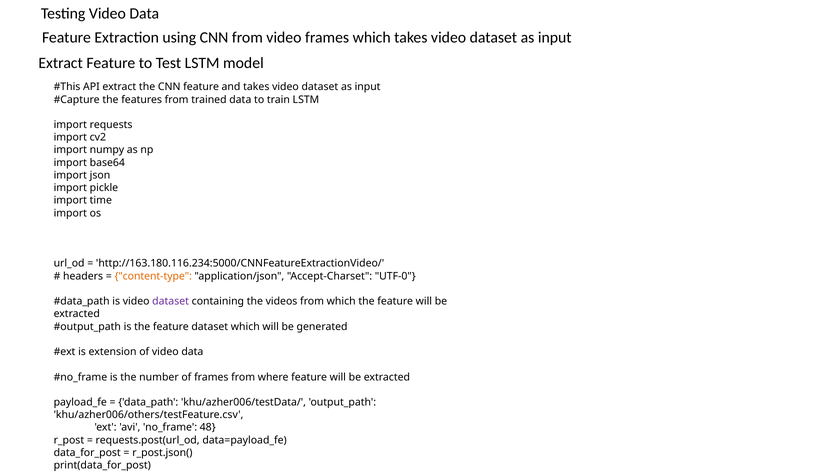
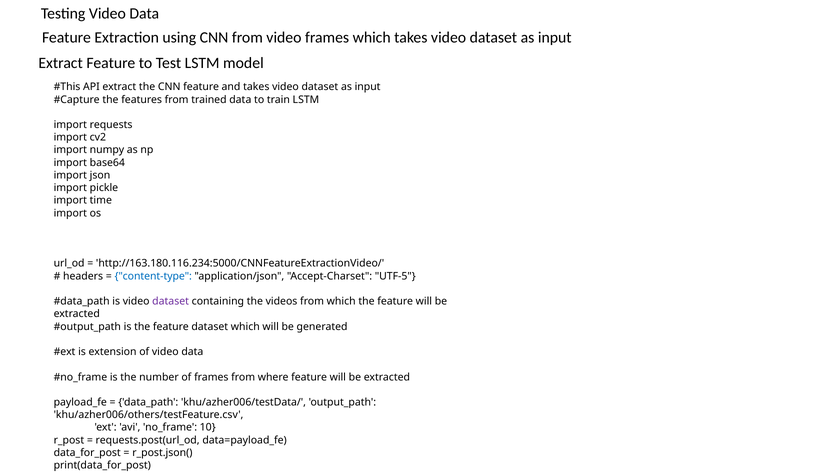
content-type colour: orange -> blue (153, 276)
UTF-0: UTF-0 -> UTF-5 (395, 276)
48: 48 -> 10 (208, 427)
